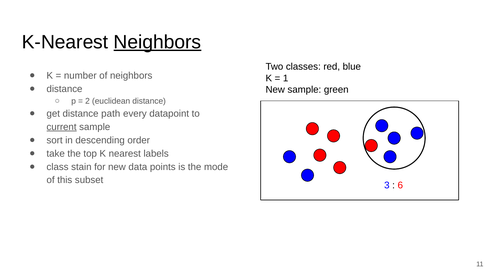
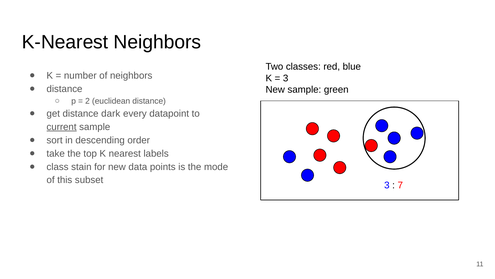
Neighbors underline: present -> none (157, 42)
1: 1 -> 3 (286, 78)
path: path -> dark (111, 113)
6: 6 -> 7 (400, 185)
